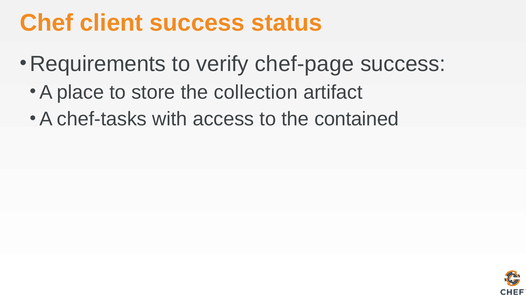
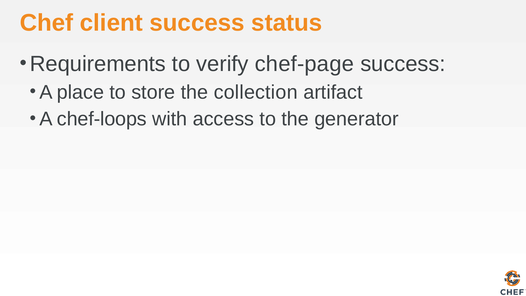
chef-tasks: chef-tasks -> chef-loops (102, 119)
contained: contained -> generator (357, 119)
